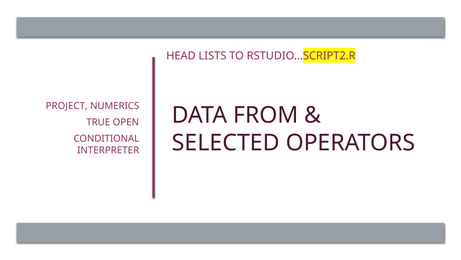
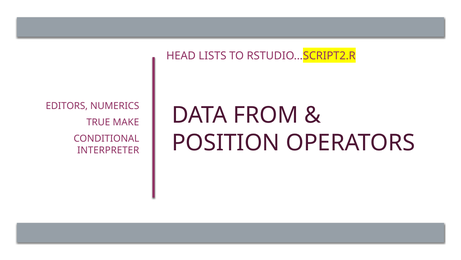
PROJECT: PROJECT -> EDITORS (67, 106)
OPEN: OPEN -> MAKE (126, 122)
SELECTED: SELECTED -> POSITION (226, 142)
